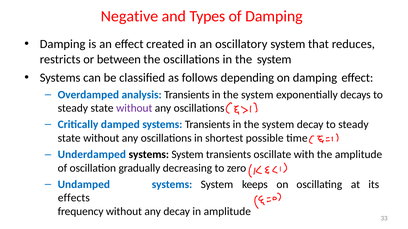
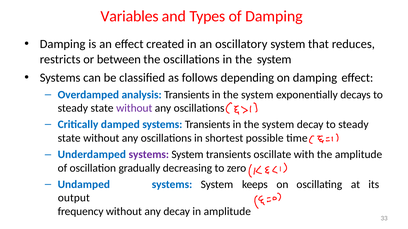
Negative: Negative -> Variables (130, 16)
systems colour: black -> purple (149, 155)
effects: effects -> output (74, 198)
